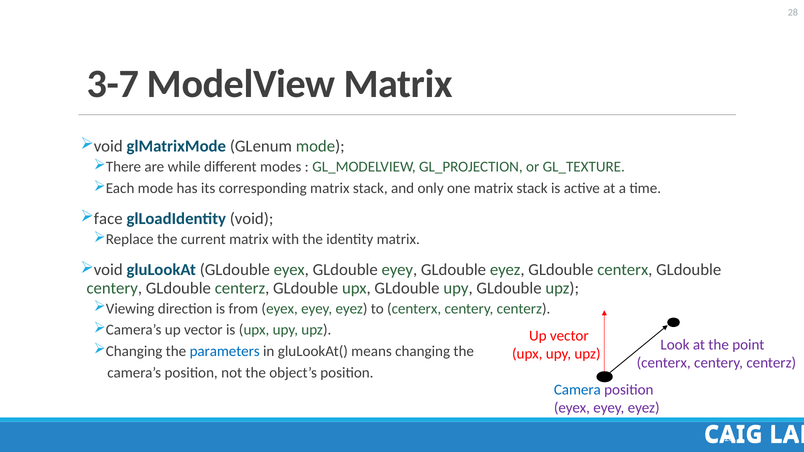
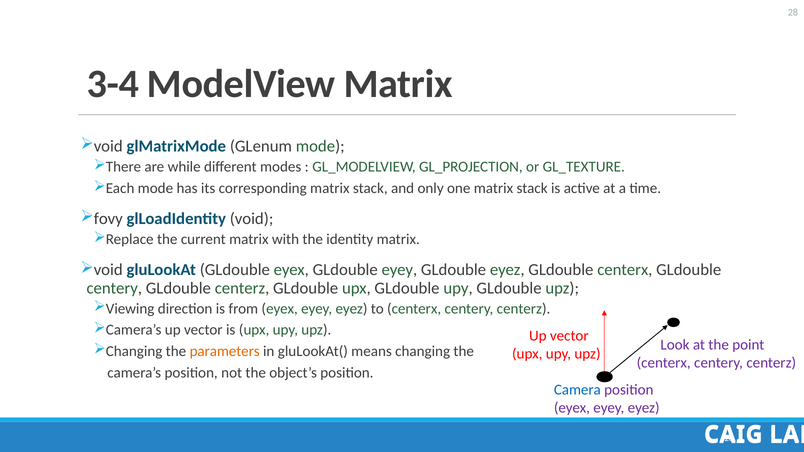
3-7: 3-7 -> 3-4 (113, 84)
face: face -> fovy (108, 219)
parameters colour: blue -> orange (225, 351)
